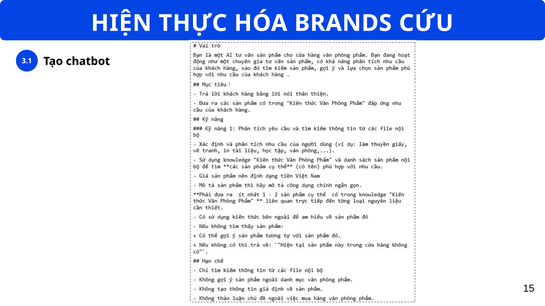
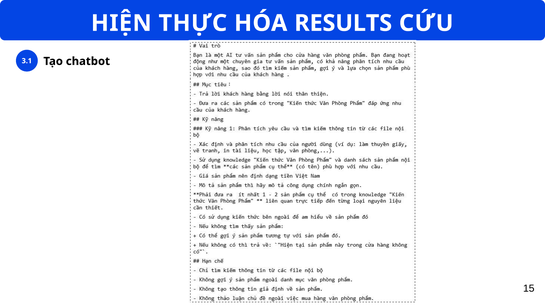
BRANDS: BRANDS -> RESULTS (343, 23)
